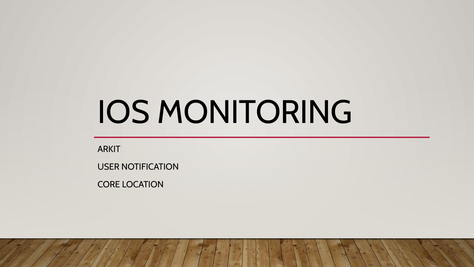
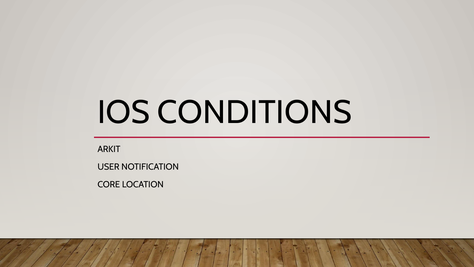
MONITORING: MONITORING -> CONDITIONS (255, 112)
